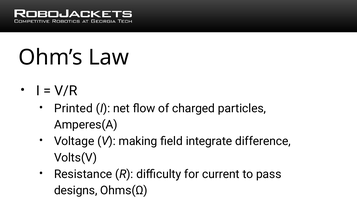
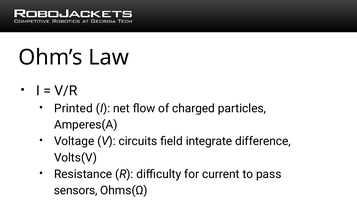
making: making -> circuits (138, 141)
designs: designs -> sensors (76, 190)
